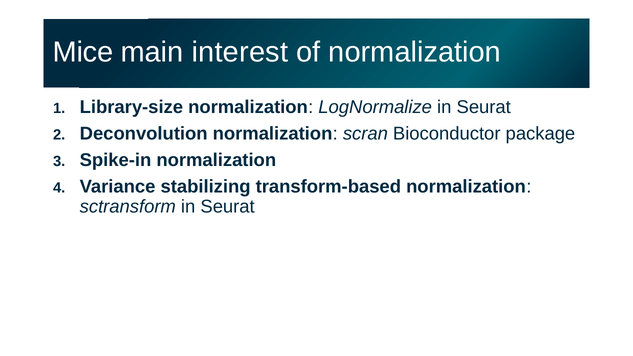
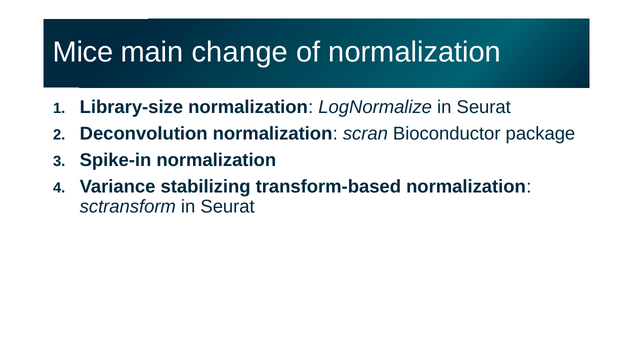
interest: interest -> change (240, 52)
